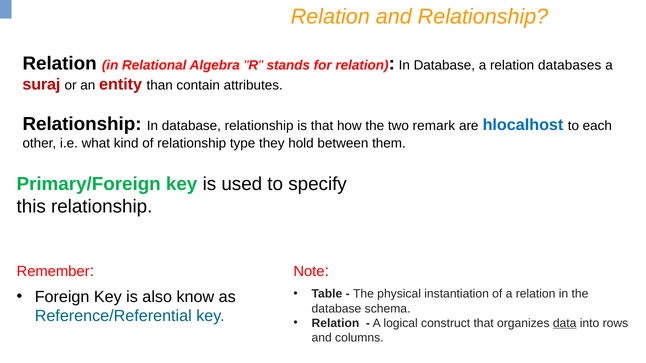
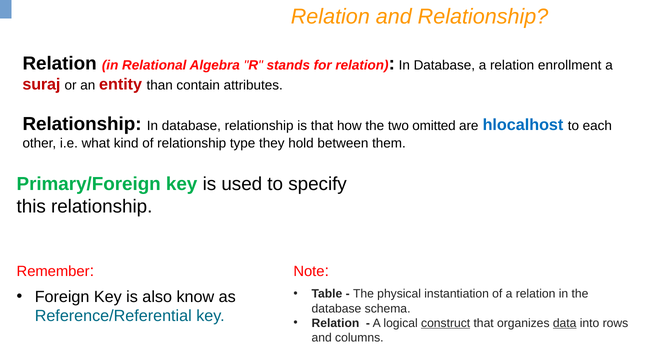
databases: databases -> enrollment (570, 65)
remark: remark -> omitted (434, 126)
construct underline: none -> present (446, 323)
